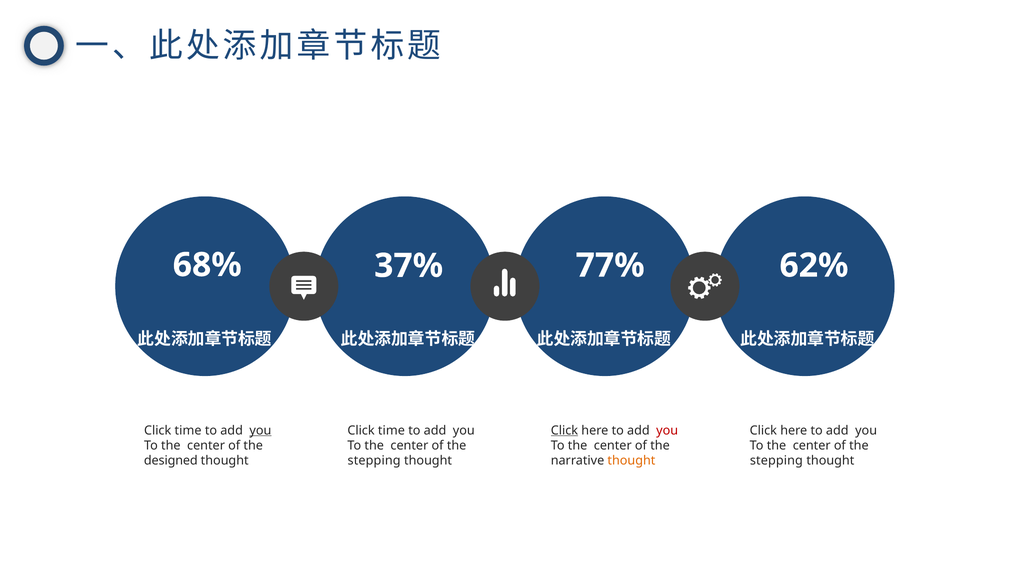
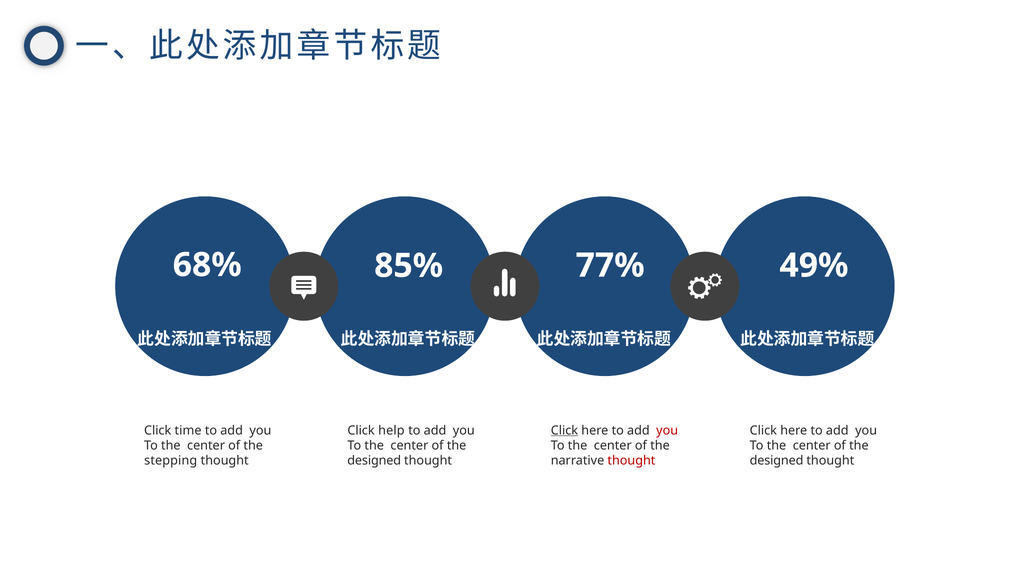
37%: 37% -> 85% (409, 266)
62%: 62% -> 49% (814, 265)
you underline: present -> none (260, 430)
time: time -> help (391, 430)
designed: designed -> stepping (171, 460)
stepping: stepping -> designed (374, 460)
thought colour: orange -> red (631, 460)
stepping: stepping -> designed (777, 460)
